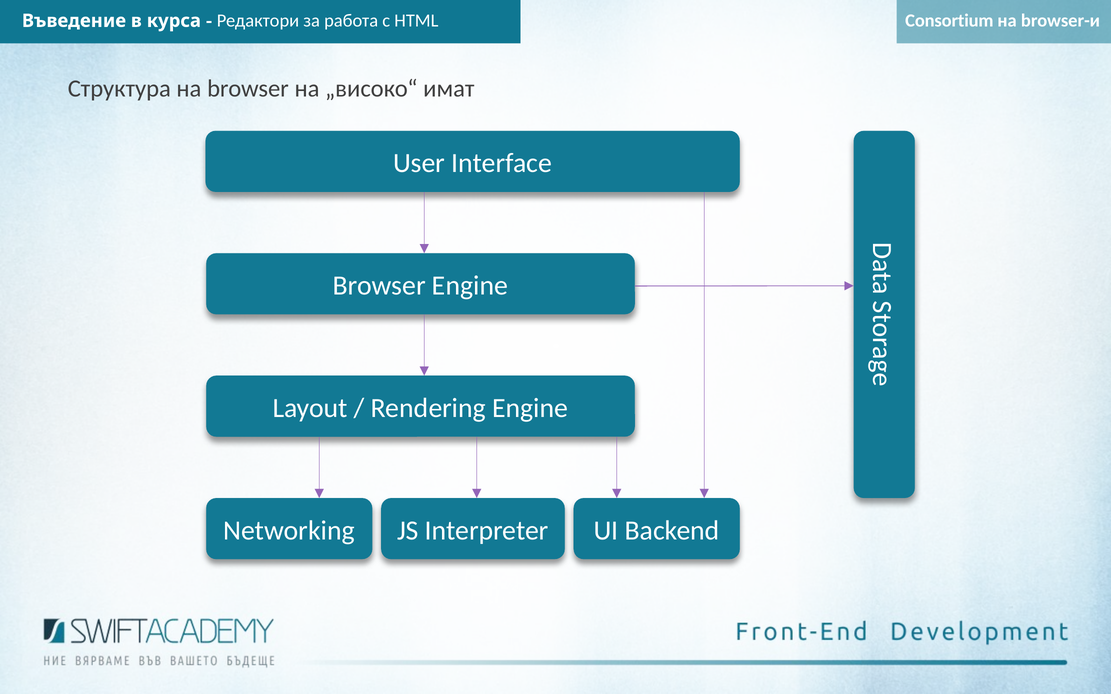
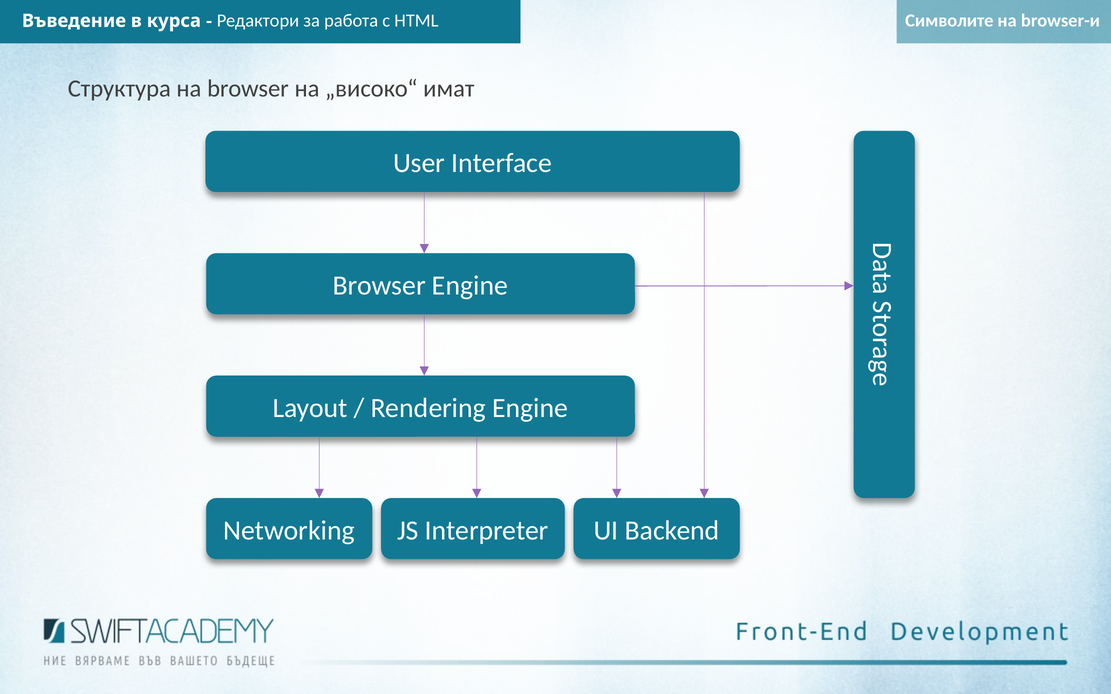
Consortium: Consortium -> Символите (949, 21)
